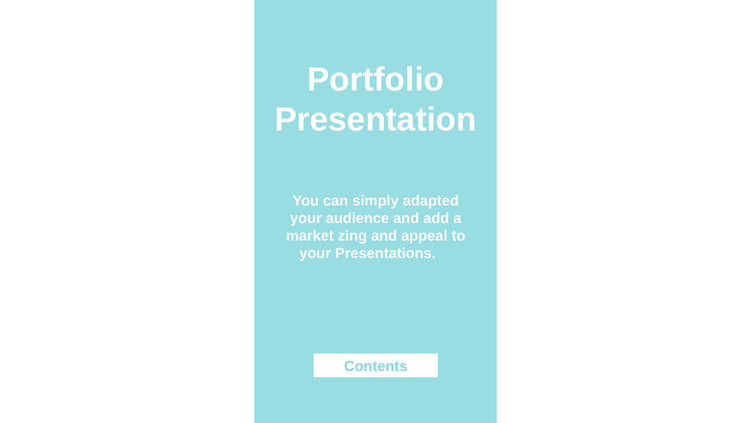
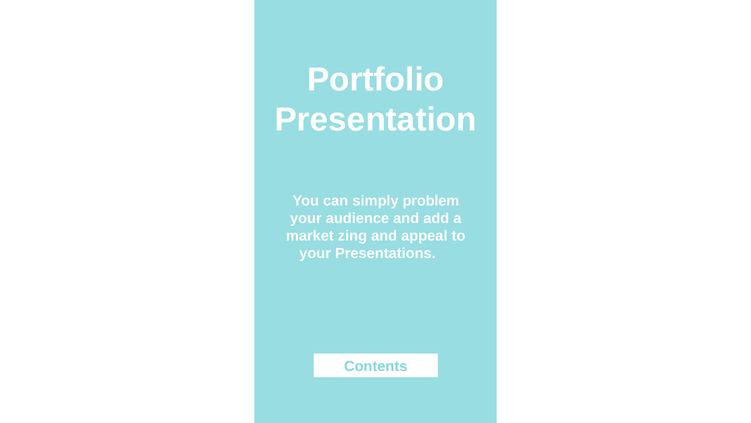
adapted: adapted -> problem (431, 201)
